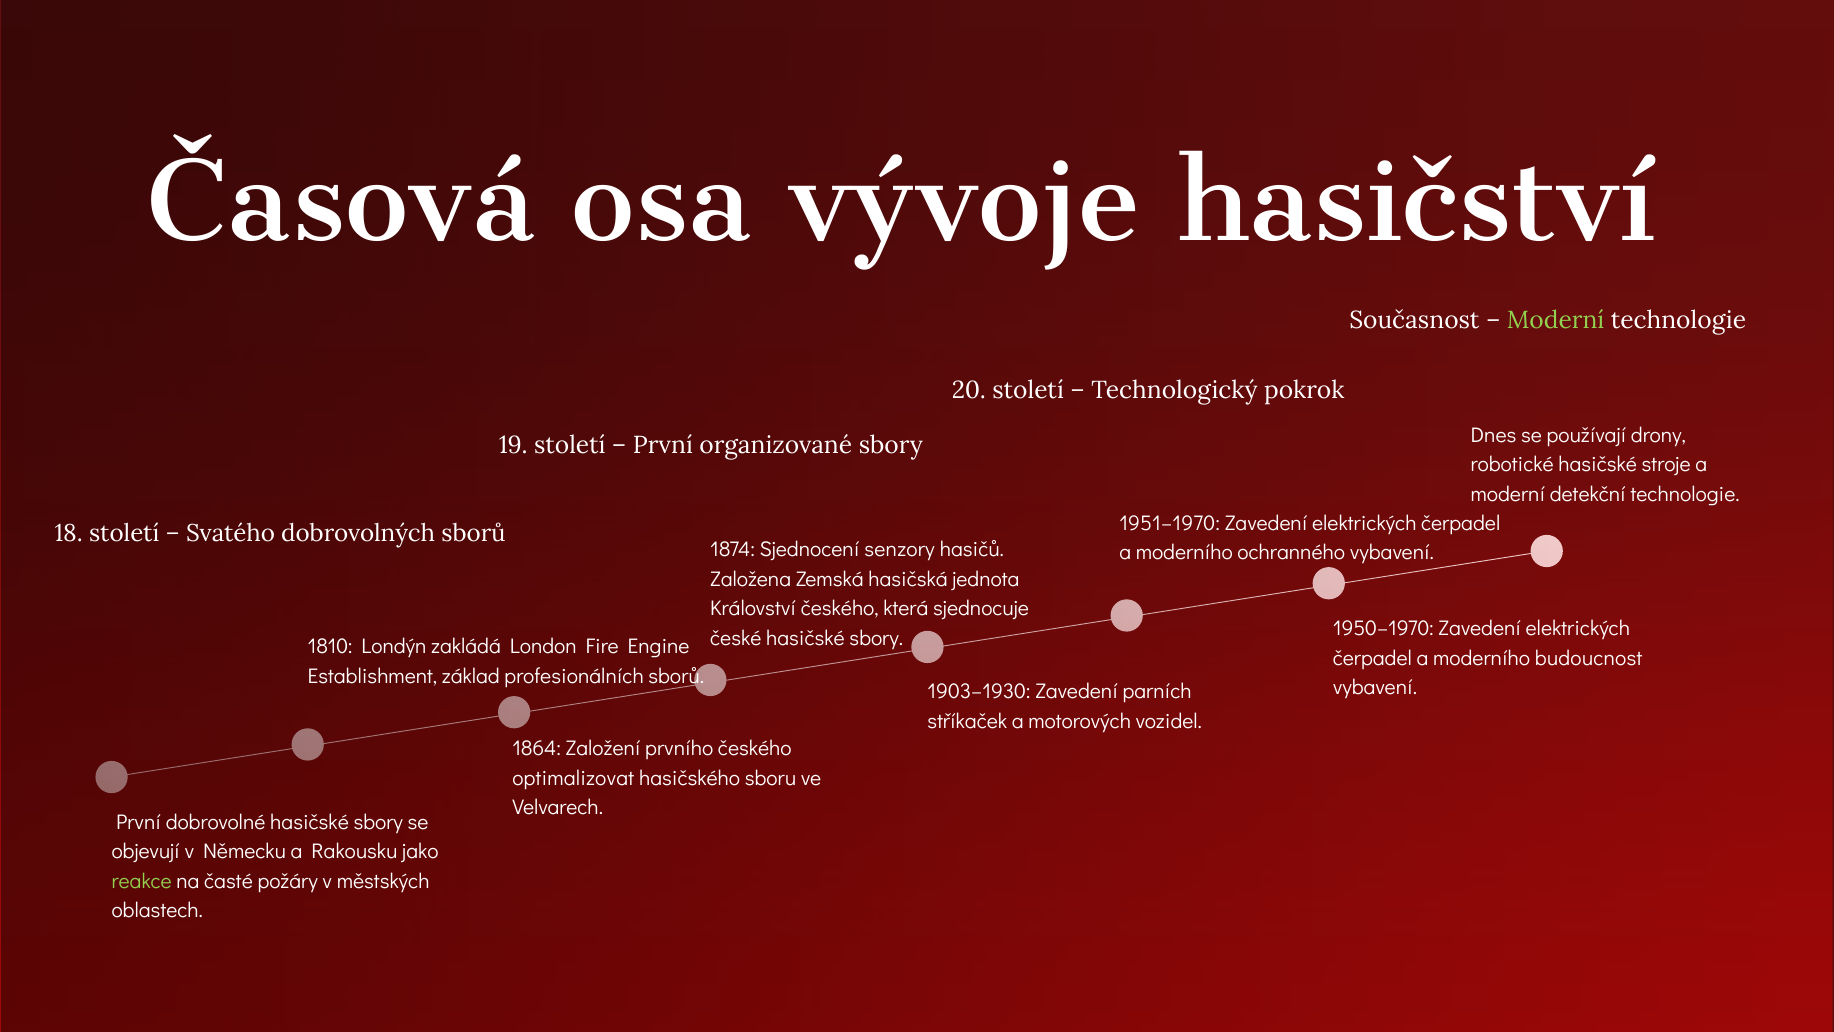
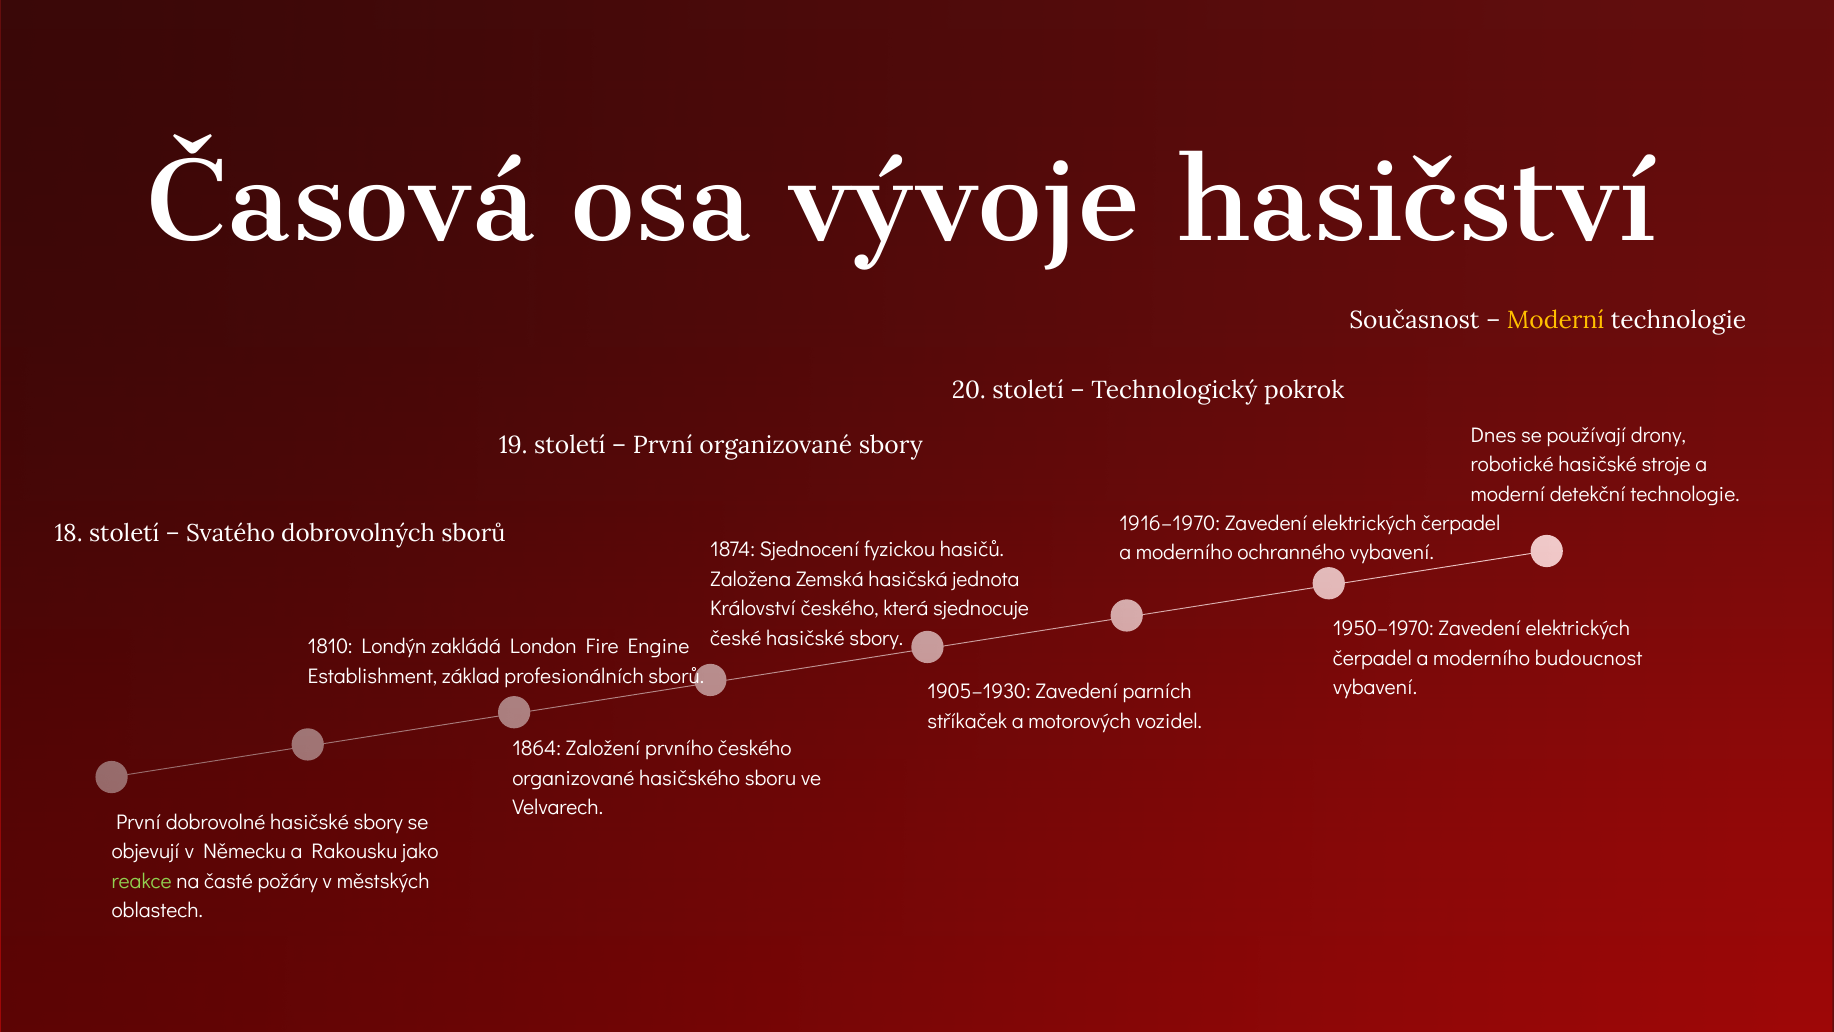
Moderní colour: light green -> yellow (1556, 321)
1951–1970: 1951–1970 -> 1916–1970 (1170, 523)
senzory: senzory -> fyzickou (900, 550)
1903–1930: 1903–1930 -> 1905–1930 (979, 691)
optimalizovat: optimalizovat -> organizované (573, 778)
